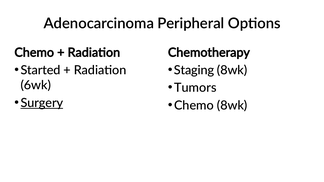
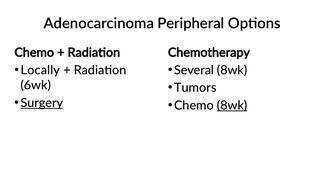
Started: Started -> Locally (40, 70)
Staging: Staging -> Several (194, 70)
8wk underline: none -> present (232, 106)
